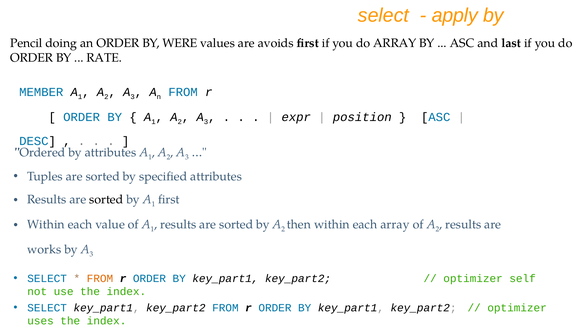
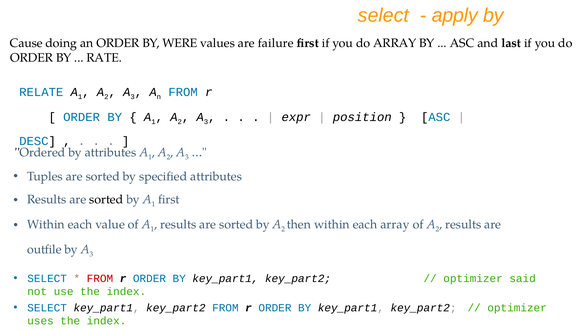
Pencil: Pencil -> Cause (26, 43)
avoids: avoids -> failure (276, 43)
MEMBER: MEMBER -> RELATE (41, 92)
works: works -> outfile (44, 250)
FROM colour: orange -> red (100, 279)
self: self -> said (523, 279)
